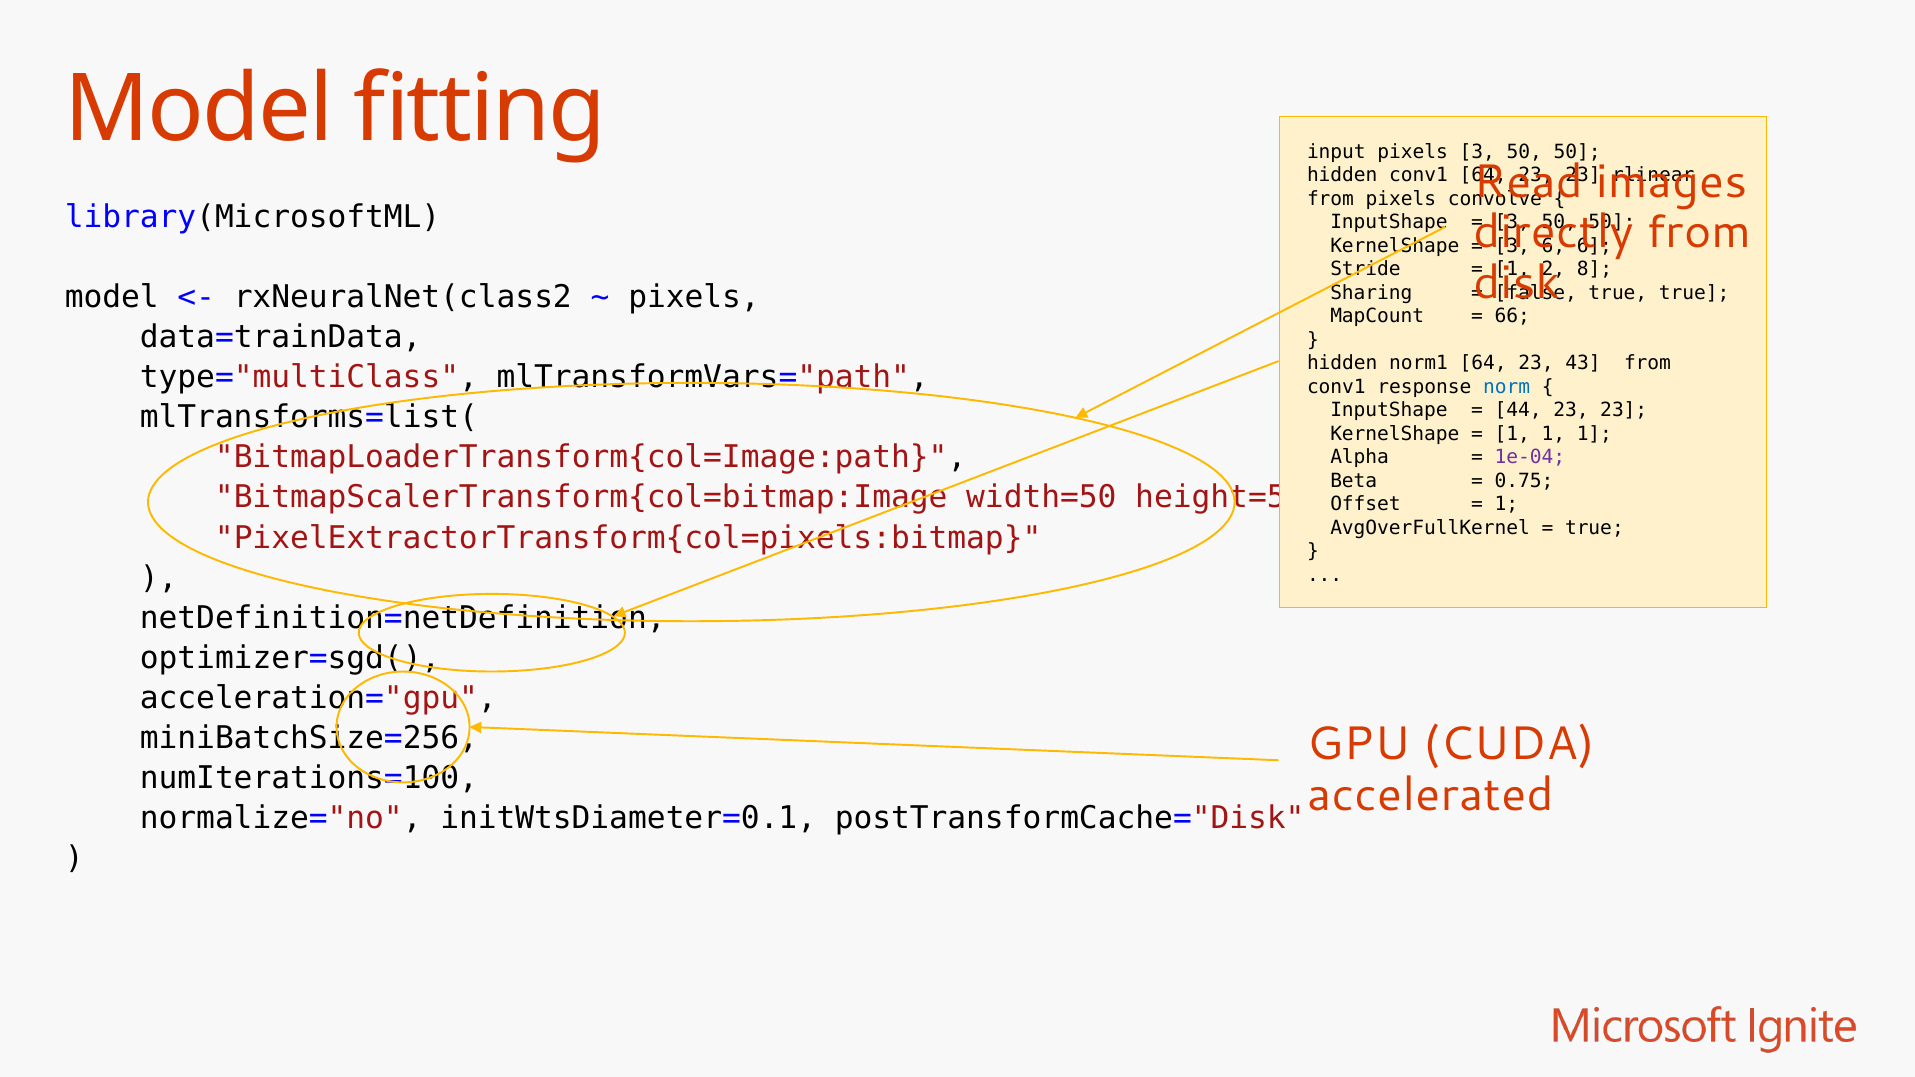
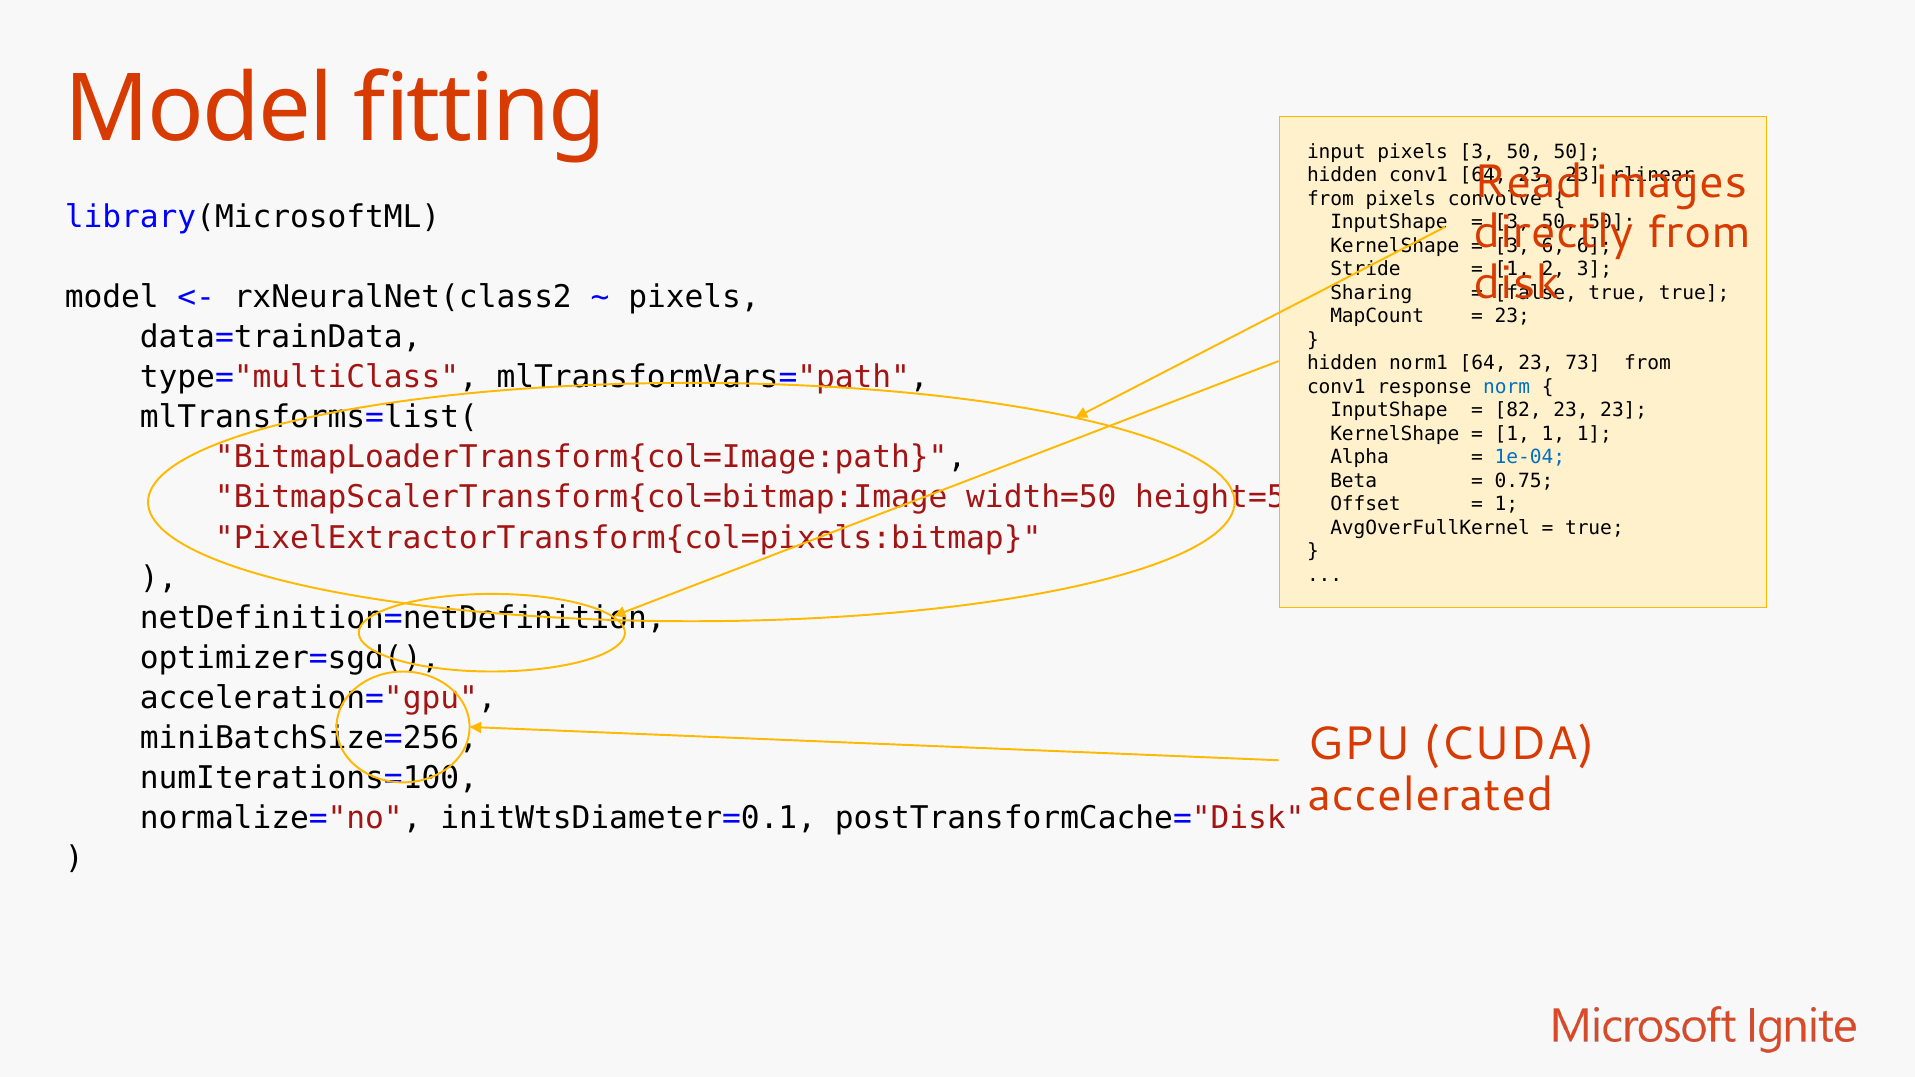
8: 8 -> 3 (1594, 269)
66: 66 -> 23 (1512, 316)
43: 43 -> 73 (1583, 363)
44: 44 -> 82 (1518, 410)
1e-04 colour: purple -> blue (1530, 457)
